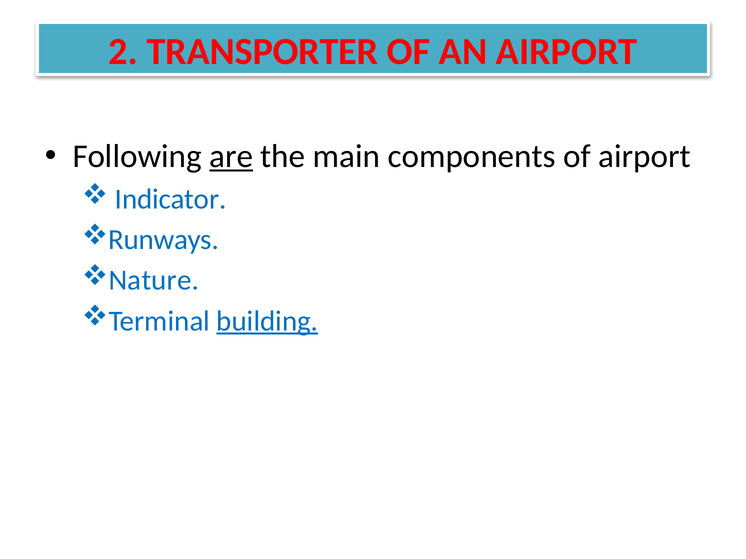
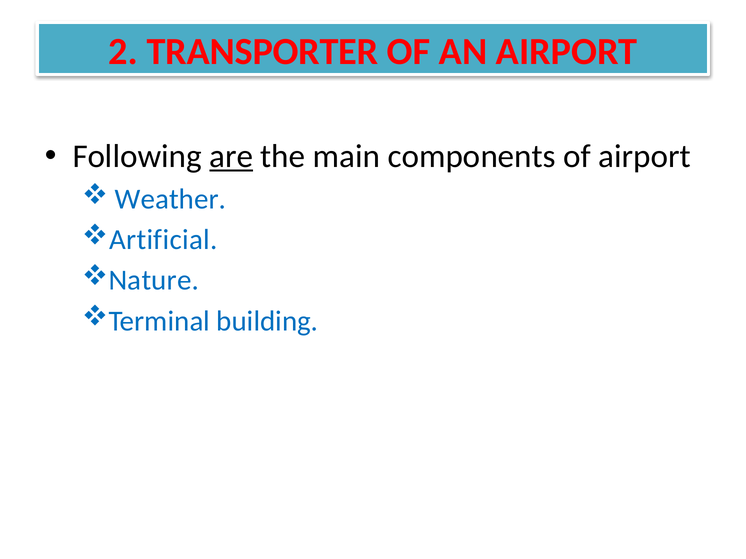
Indicator: Indicator -> Weather (171, 199)
Runways: Runways -> Artificial (163, 240)
building underline: present -> none (267, 321)
